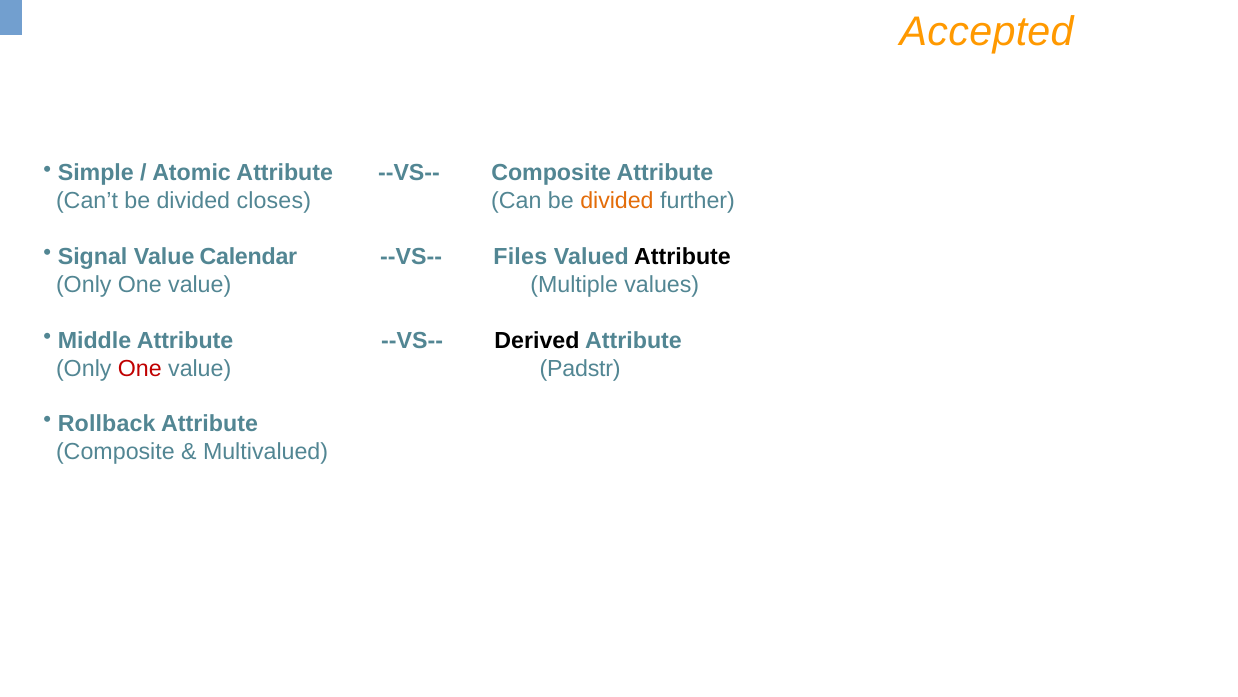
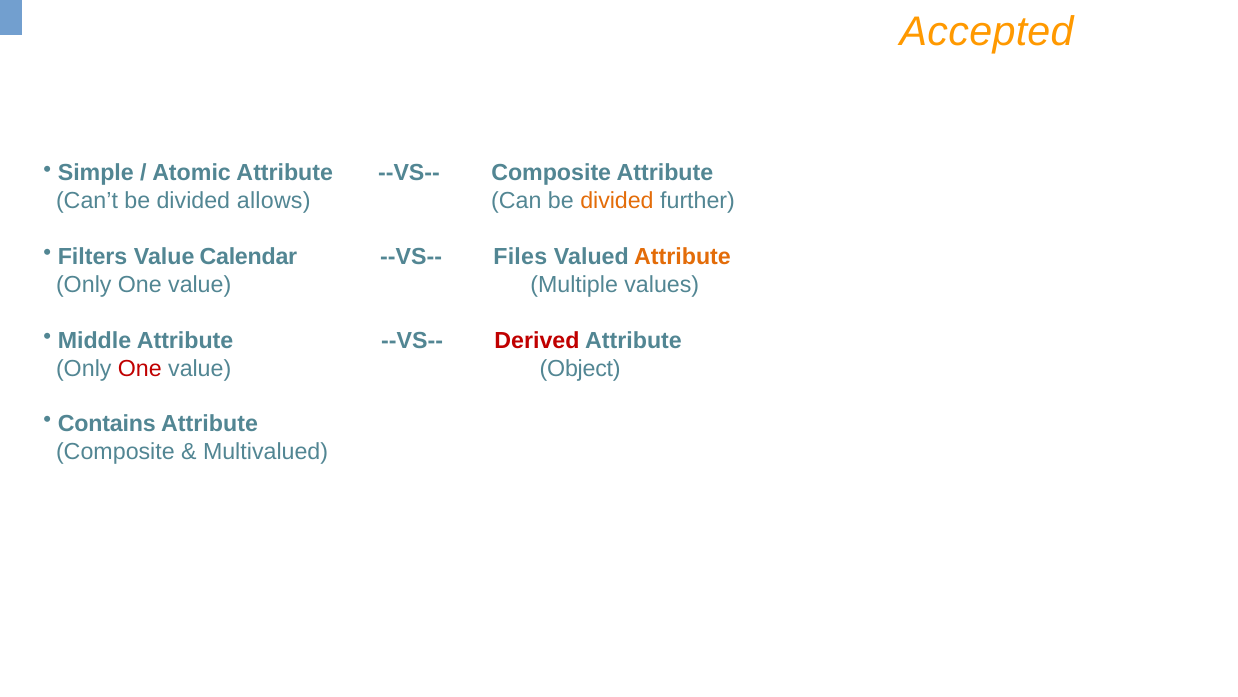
closes: closes -> allows (274, 201)
Signal: Signal -> Filters (93, 257)
Attribute colour: black -> orange (683, 257)
Derived colour: black -> red (537, 340)
Padstr: Padstr -> Object (580, 368)
Rollback: Rollback -> Contains (107, 424)
